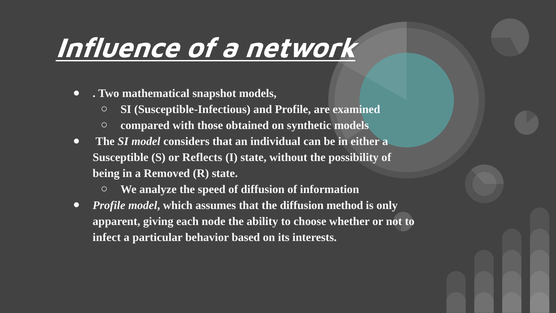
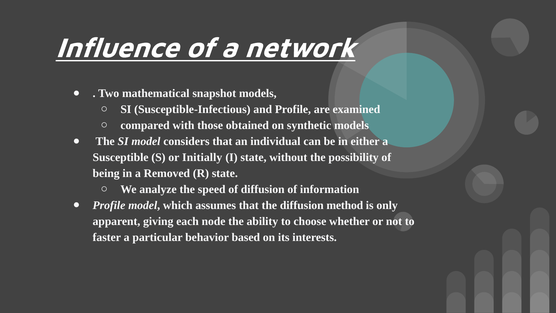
Reflects: Reflects -> Initially (202, 157)
infect: infect -> faster (107, 237)
